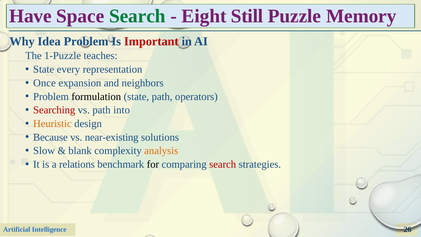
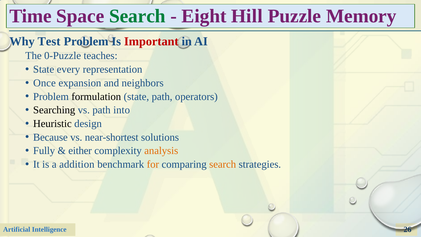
Have: Have -> Time (30, 16)
Still: Still -> Hill (247, 16)
Idea: Idea -> Test (49, 41)
1-Puzzle: 1-Puzzle -> 0-Puzzle (63, 56)
Searching colour: red -> black (54, 110)
Heuristic colour: orange -> black (52, 124)
near-existing: near-existing -> near-shortest (112, 137)
Slow: Slow -> Fully (44, 151)
blank: blank -> either (80, 151)
relations: relations -> addition (77, 164)
for colour: black -> orange (153, 164)
search colour: red -> orange (223, 164)
